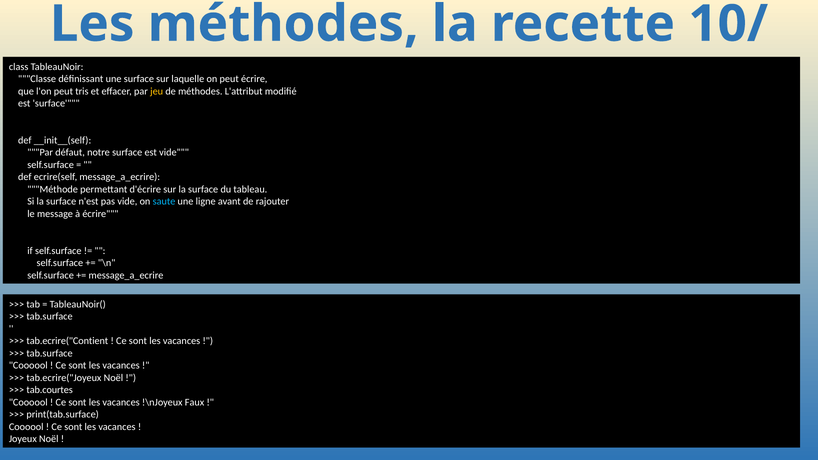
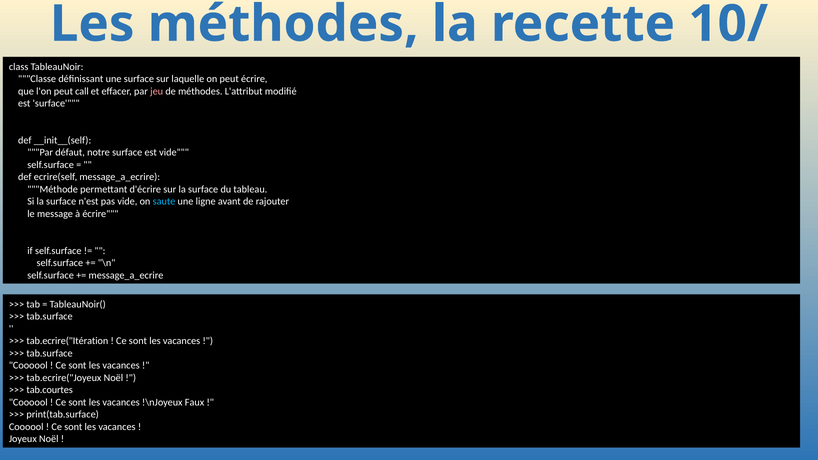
tris: tris -> call (82, 91)
jeu colour: yellow -> pink (157, 91)
tab.ecrire("Contient: tab.ecrire("Contient -> tab.ecrire("Itération (67, 341)
